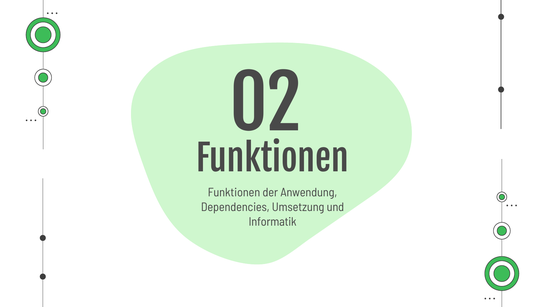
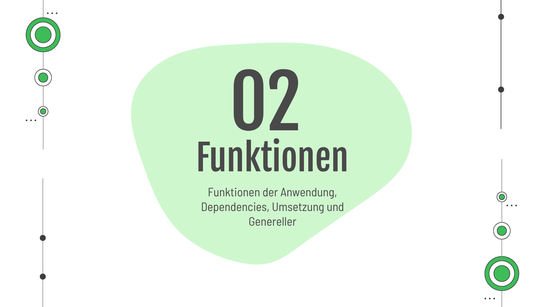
Informatik: Informatik -> Genereller (273, 221)
